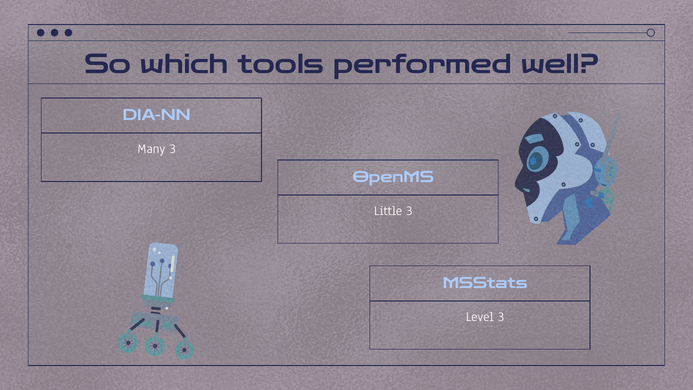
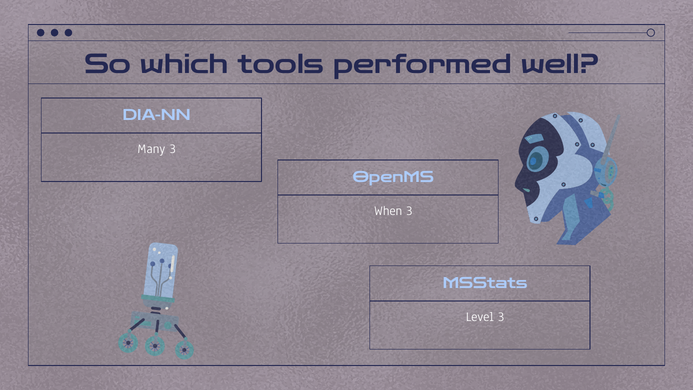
Little: Little -> When (388, 211)
